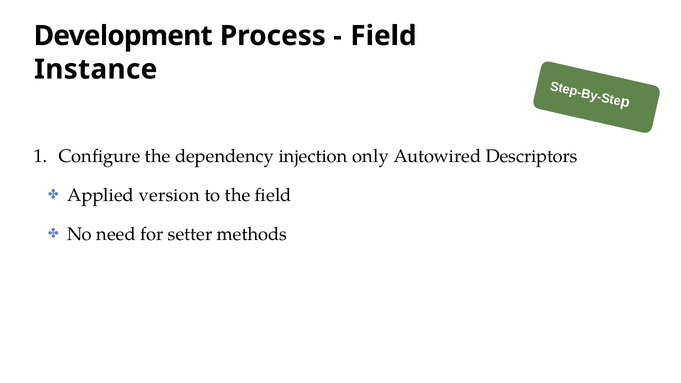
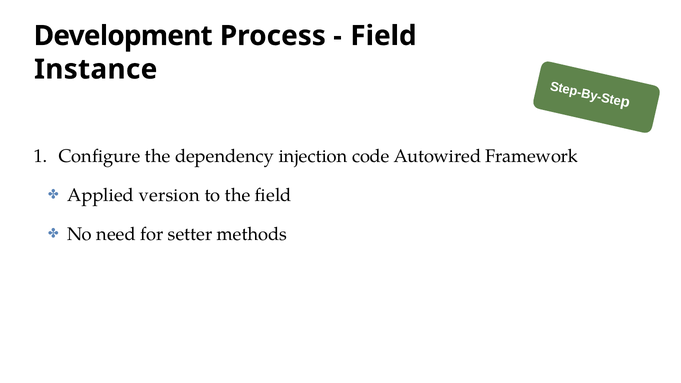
only: only -> code (371, 156)
Descriptors: Descriptors -> Framework (532, 156)
